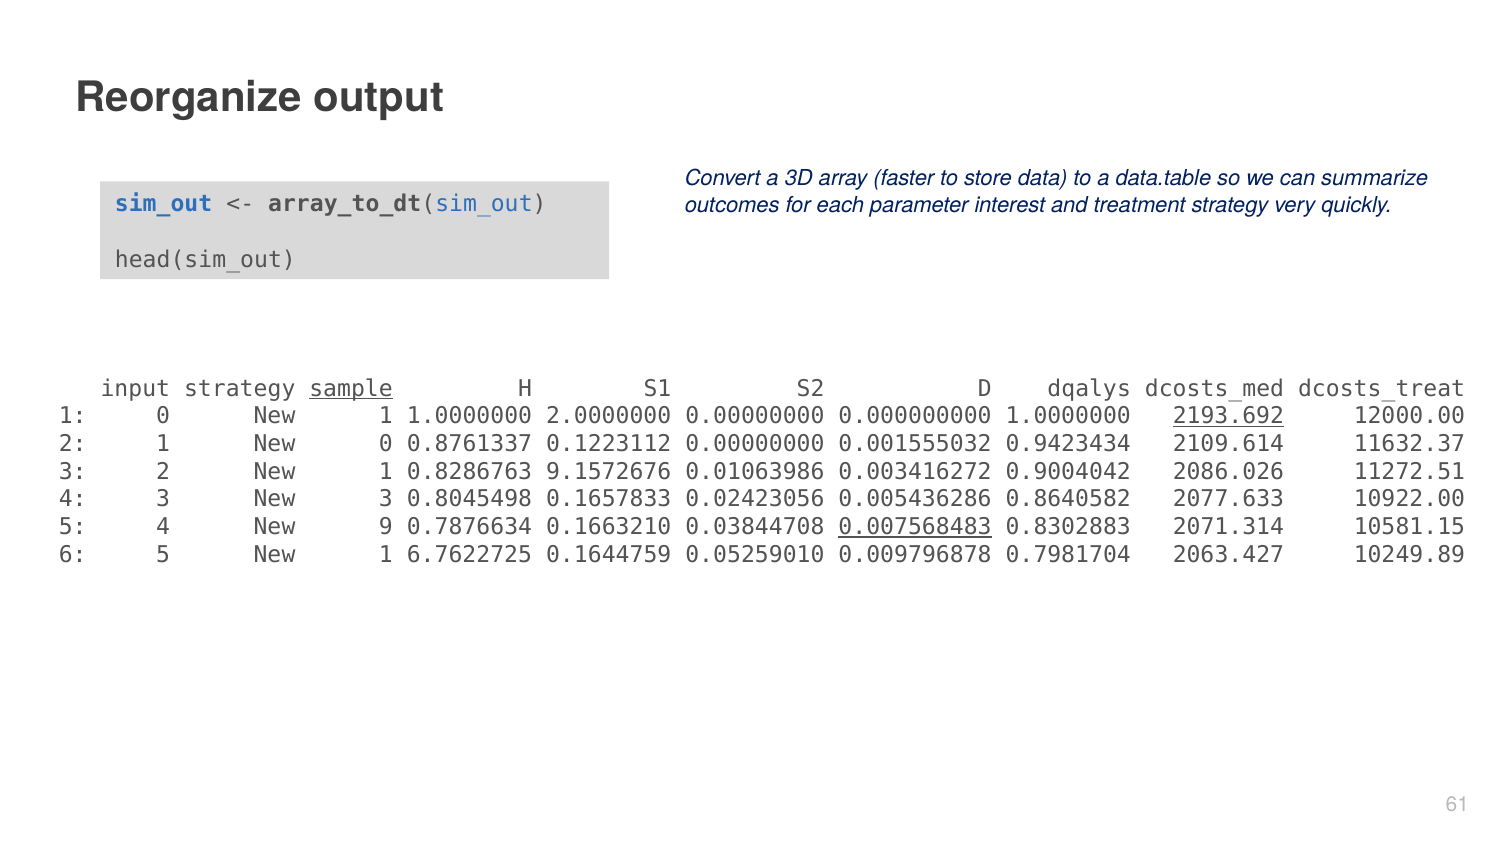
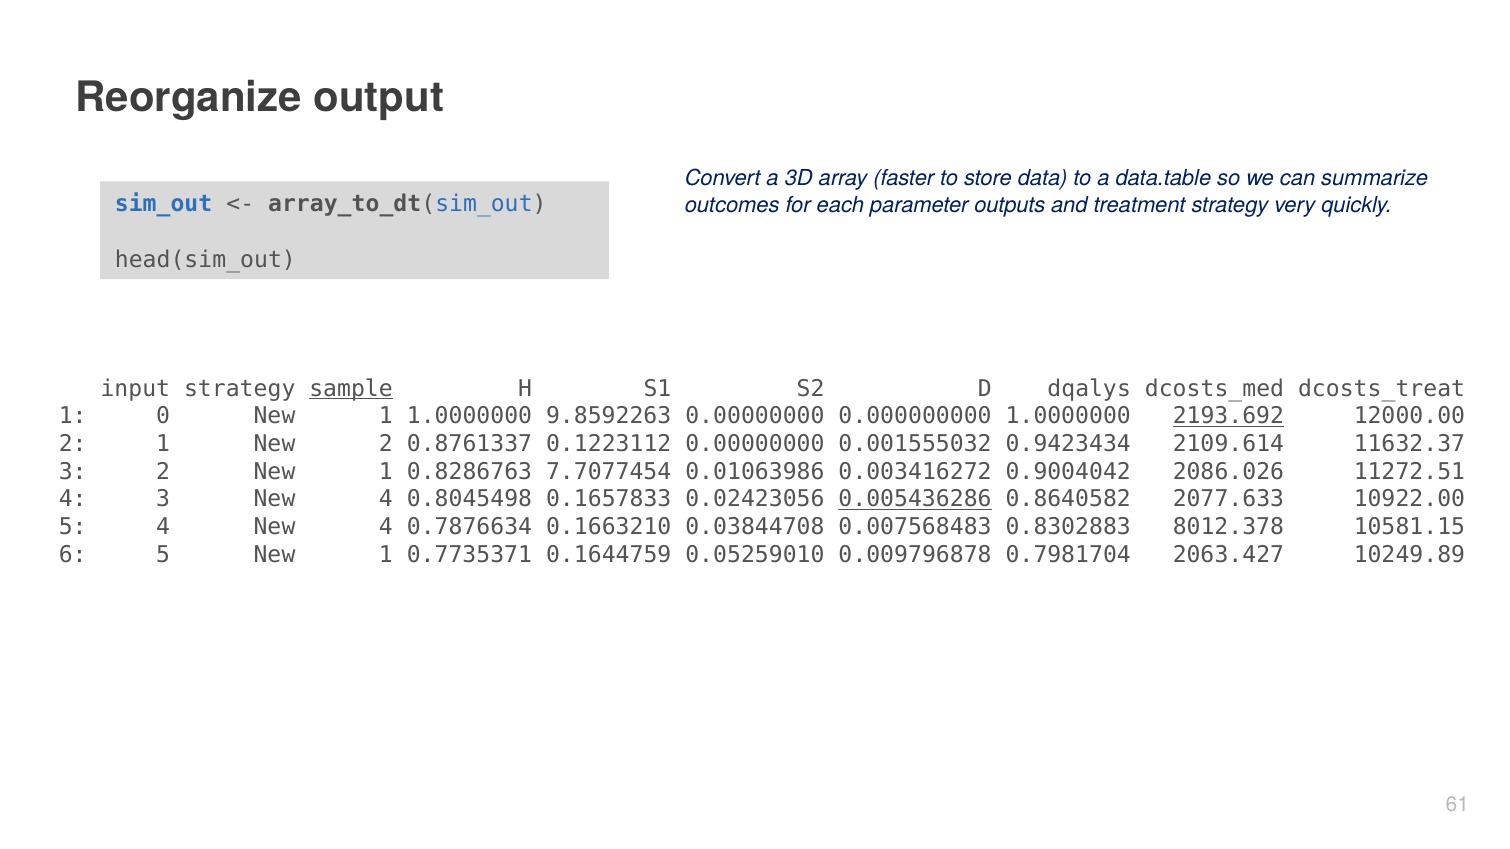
interest: interest -> outputs (1010, 205)
2.0000000: 2.0000000 -> 9.8592263 (609, 416)
New 0: 0 -> 2 (386, 444)
9.1572676: 9.1572676 -> 7.7077454 (609, 472)
3 New 3: 3 -> 4 (386, 500)
0.005436286 underline: none -> present (915, 500)
4 New 9: 9 -> 4 (386, 527)
0.007568483 underline: present -> none (915, 527)
2071.314: 2071.314 -> 8012.378 (1228, 527)
6.7622725: 6.7622725 -> 0.7735371 (469, 555)
